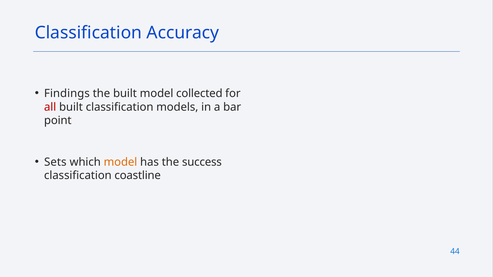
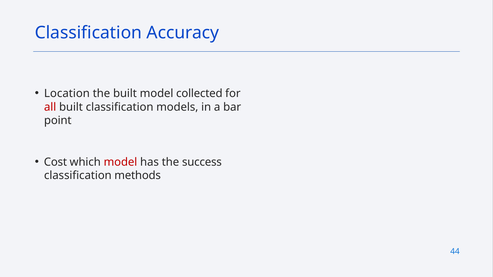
Findings: Findings -> Location (67, 94)
Sets: Sets -> Cost (55, 162)
model colour: orange -> red (120, 162)
coastline: coastline -> methods (138, 176)
